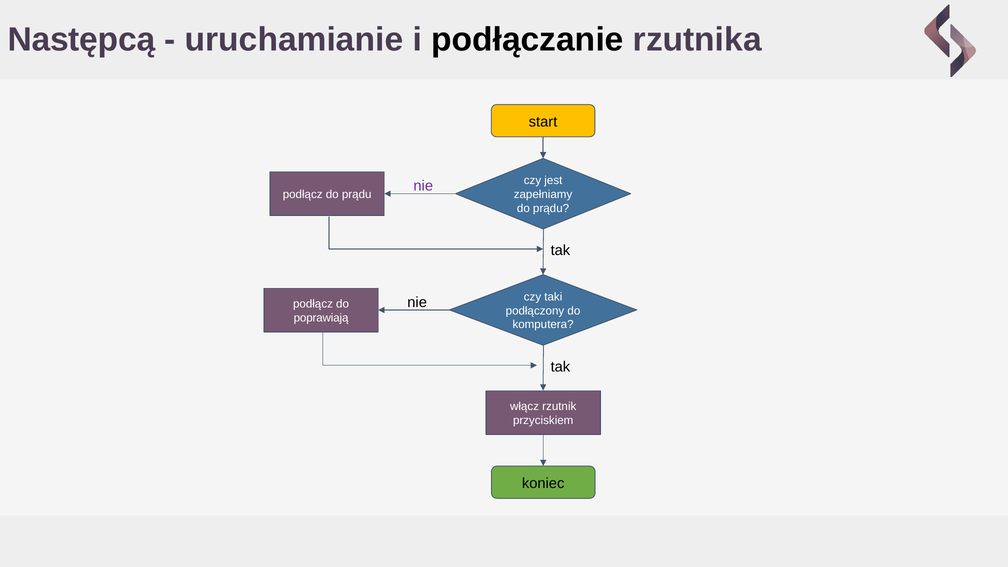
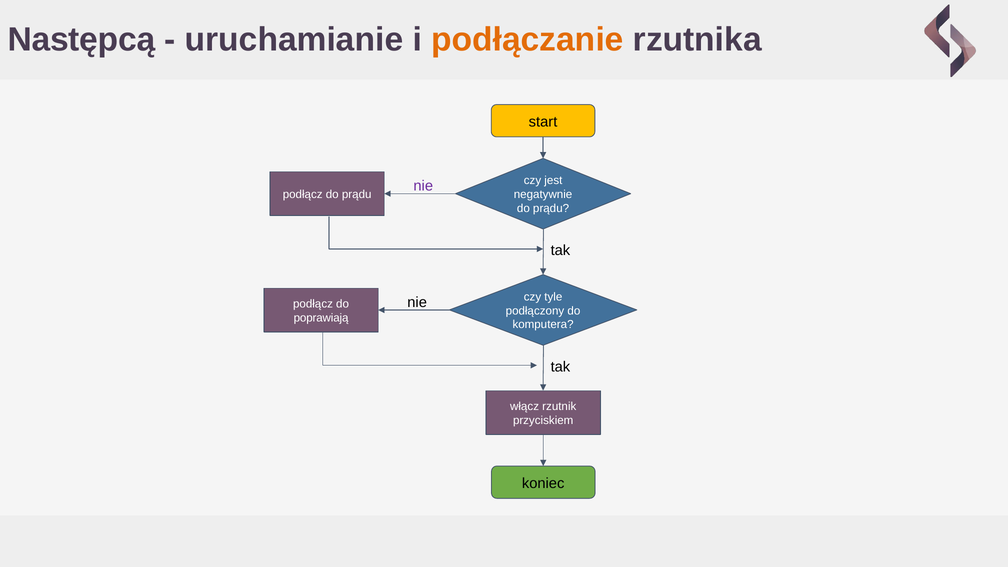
podłączanie colour: black -> orange (527, 40)
zapełniamy: zapełniamy -> negatywnie (543, 194)
taki: taki -> tyle (553, 297)
